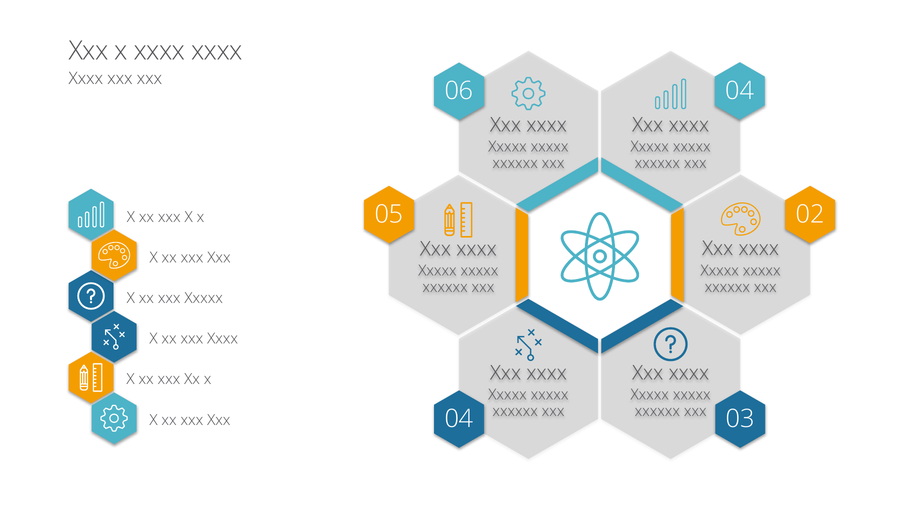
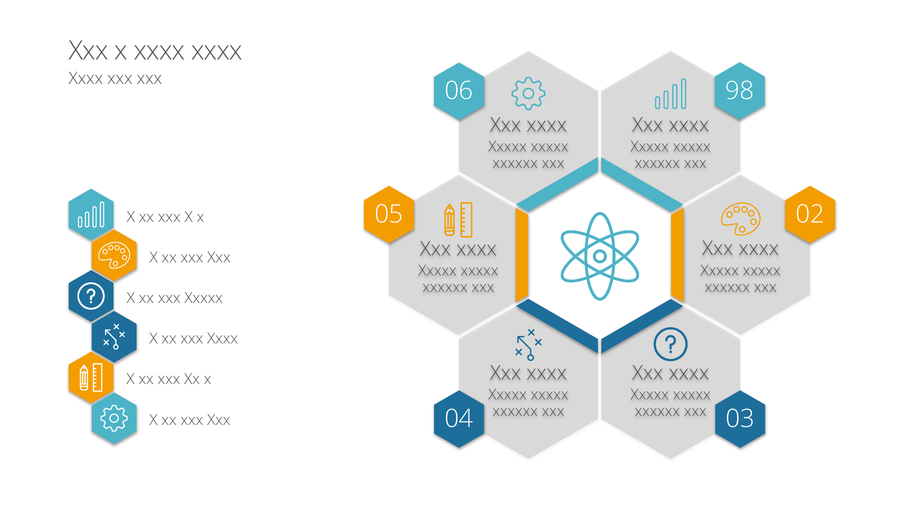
06 04: 04 -> 98 (740, 91)
